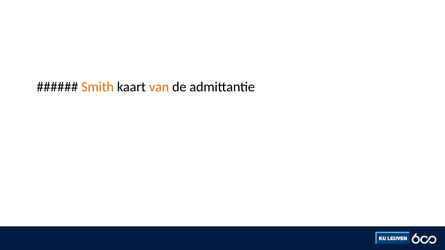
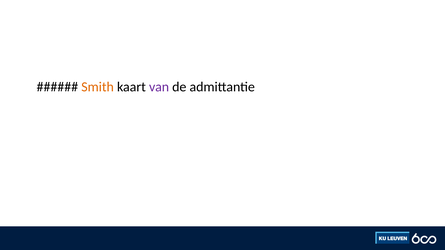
van colour: orange -> purple (159, 87)
